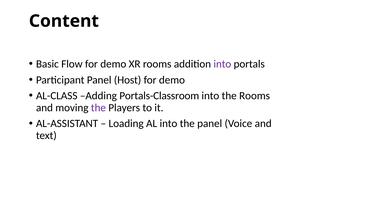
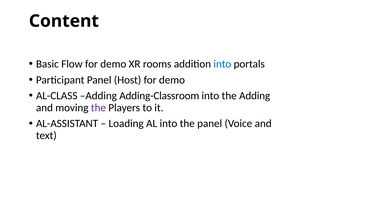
into colour: purple -> blue (222, 64)
Portals-Classroom: Portals-Classroom -> Adding-Classroom (159, 96)
the Rooms: Rooms -> Adding (255, 96)
